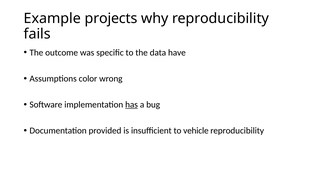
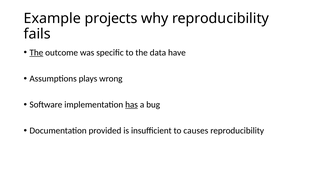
The underline: none -> present (36, 53)
color: color -> plays (88, 79)
vehicle: vehicle -> causes (196, 131)
